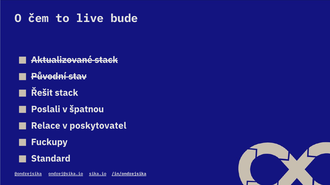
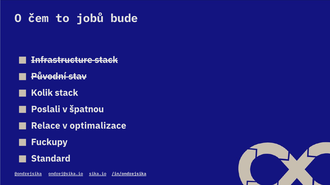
live: live -> jobů (90, 18)
Aktualizované: Aktualizované -> Infrastructure (62, 60)
Řešit: Řešit -> Kolik (42, 93)
poskytovatel: poskytovatel -> optimalizace (98, 126)
